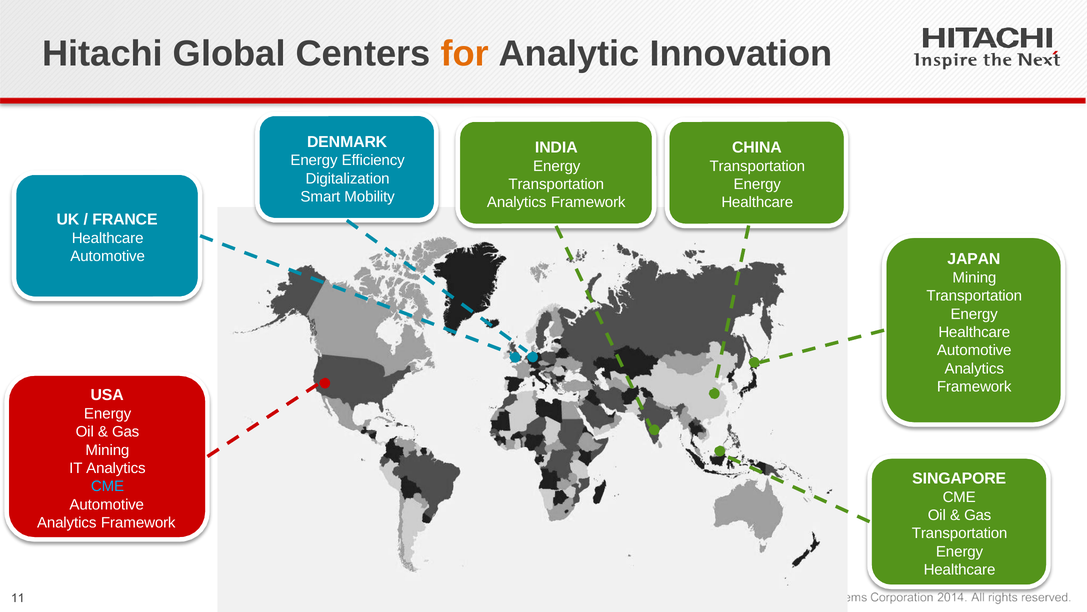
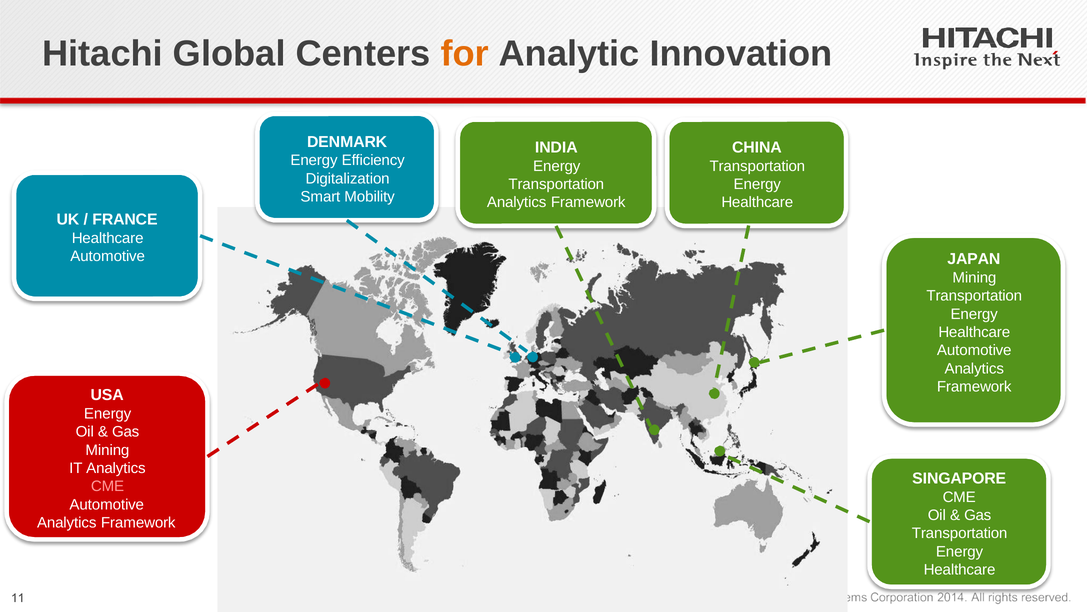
CME colour: light blue -> pink (108, 486)
